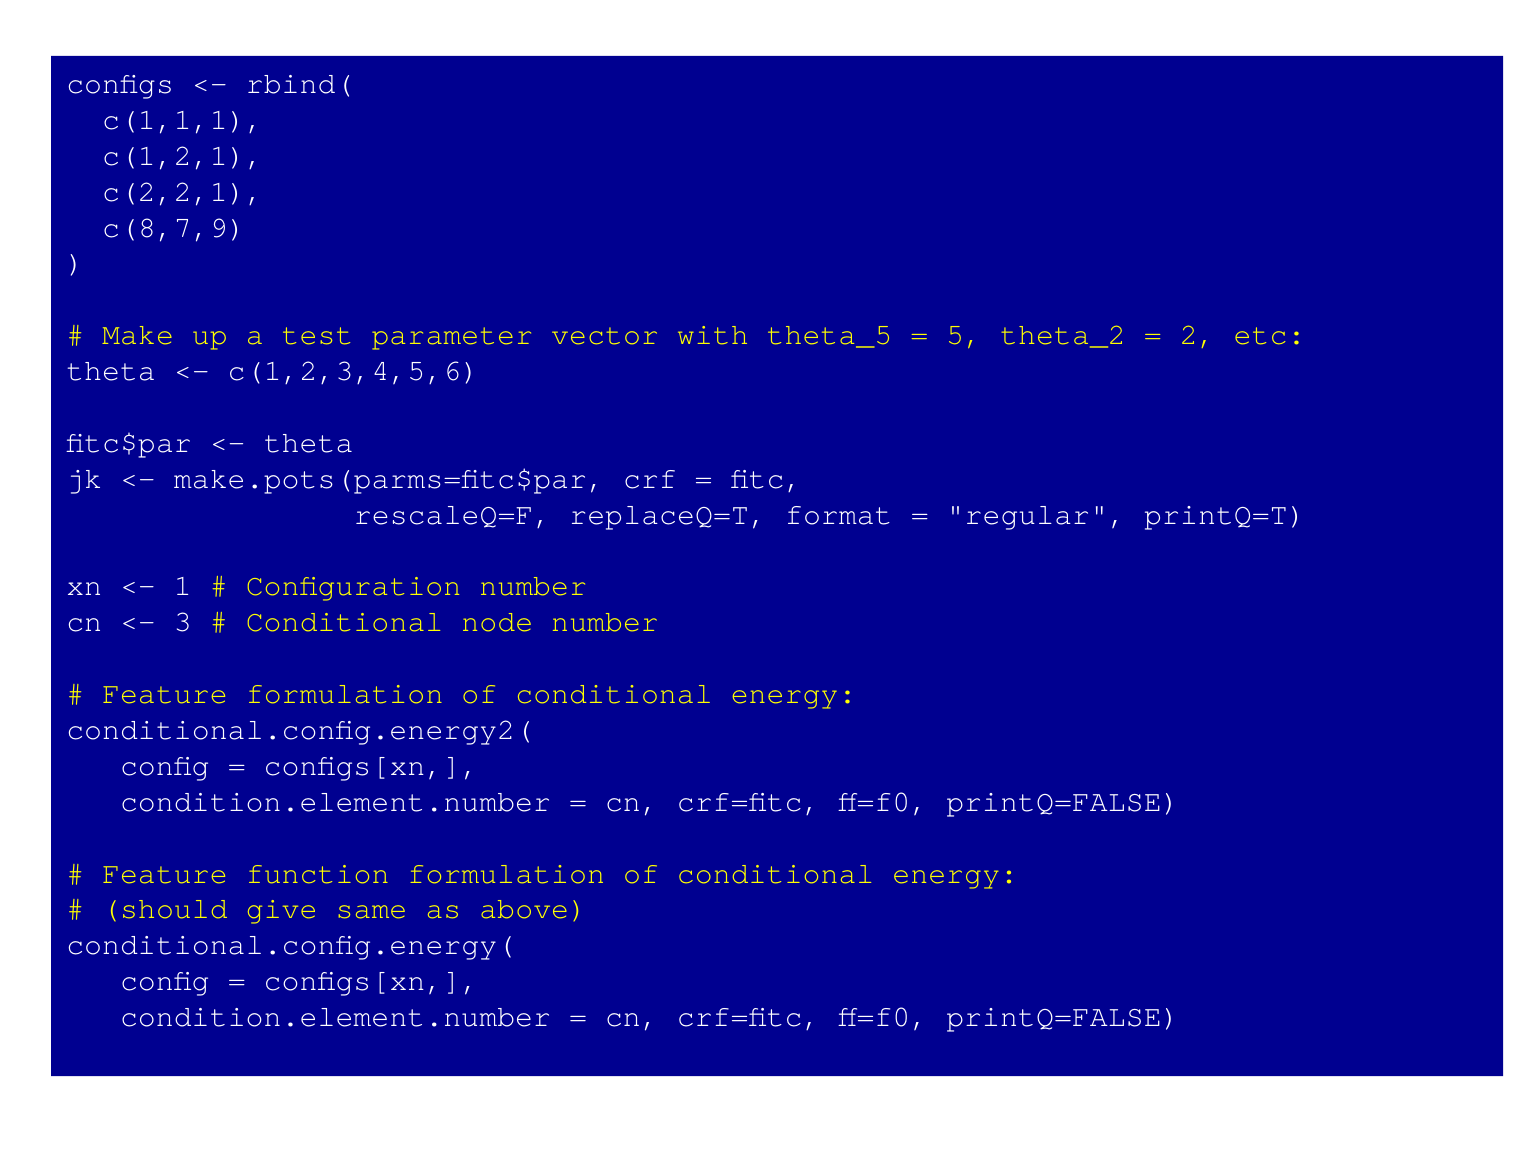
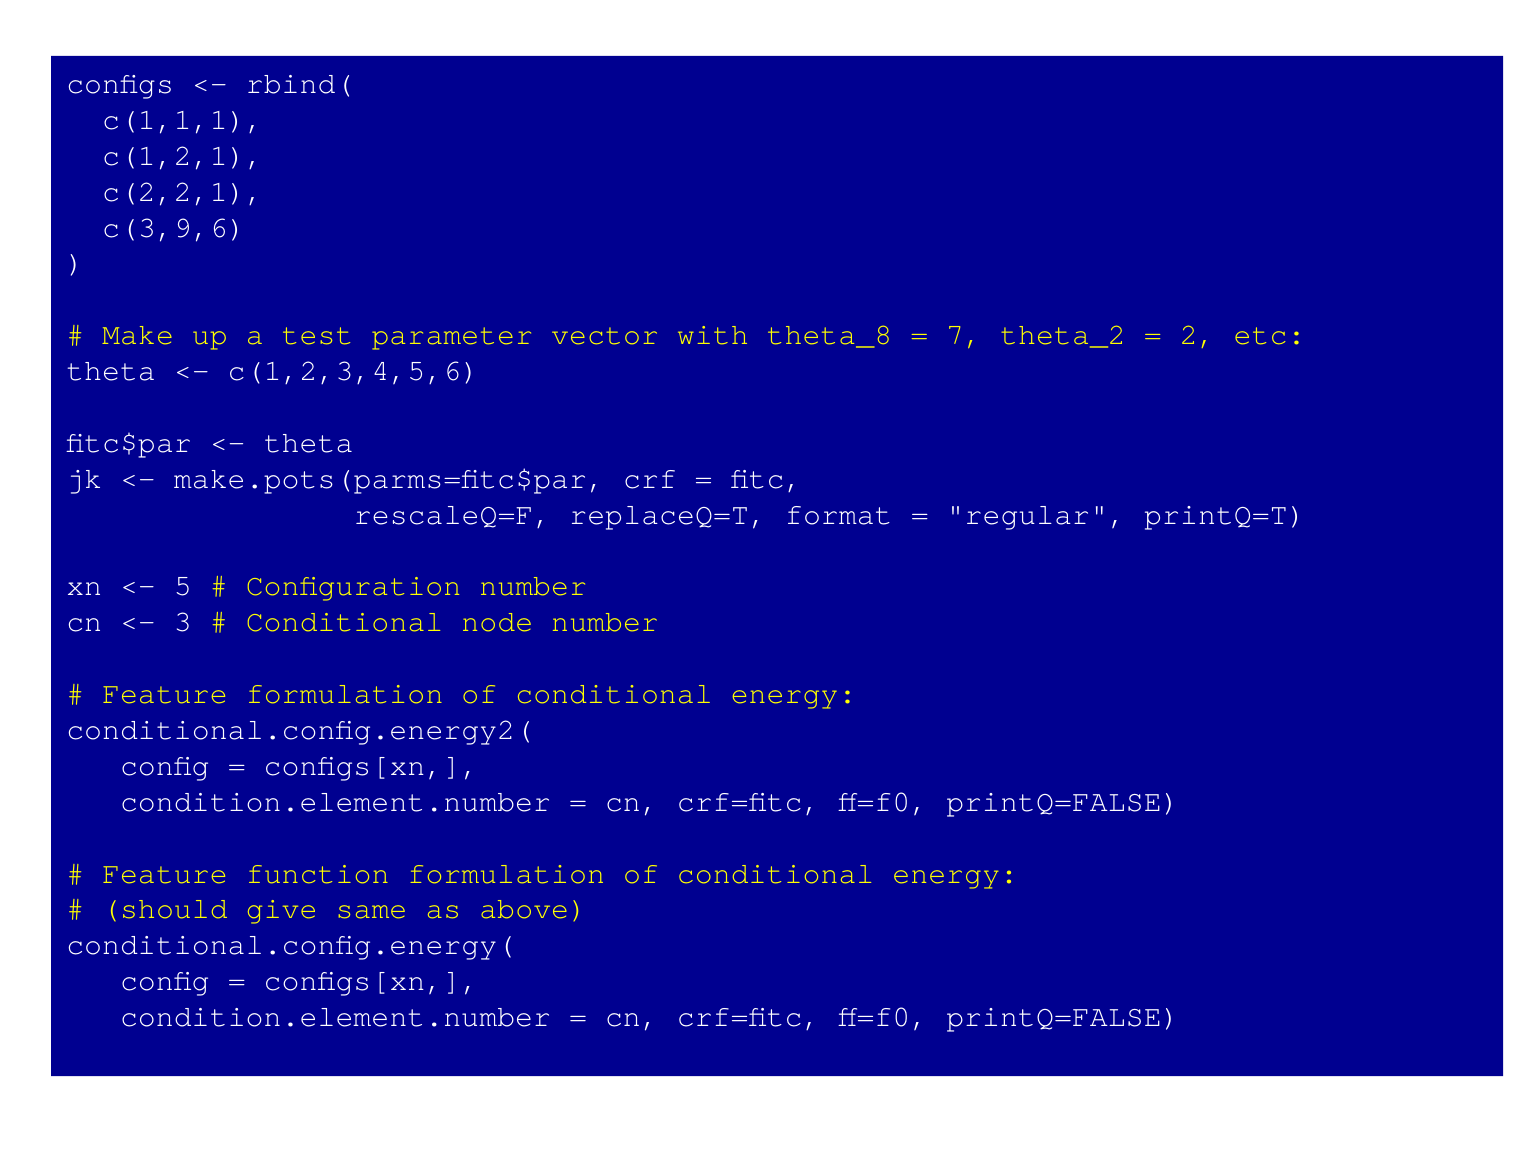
c(8,7,9: c(8,7,9 -> c(3,9,6 (174, 227)
theta_5: theta_5 -> theta_8 (829, 335)
5: 5 -> 7 (964, 335)
1: 1 -> 5 (183, 586)
